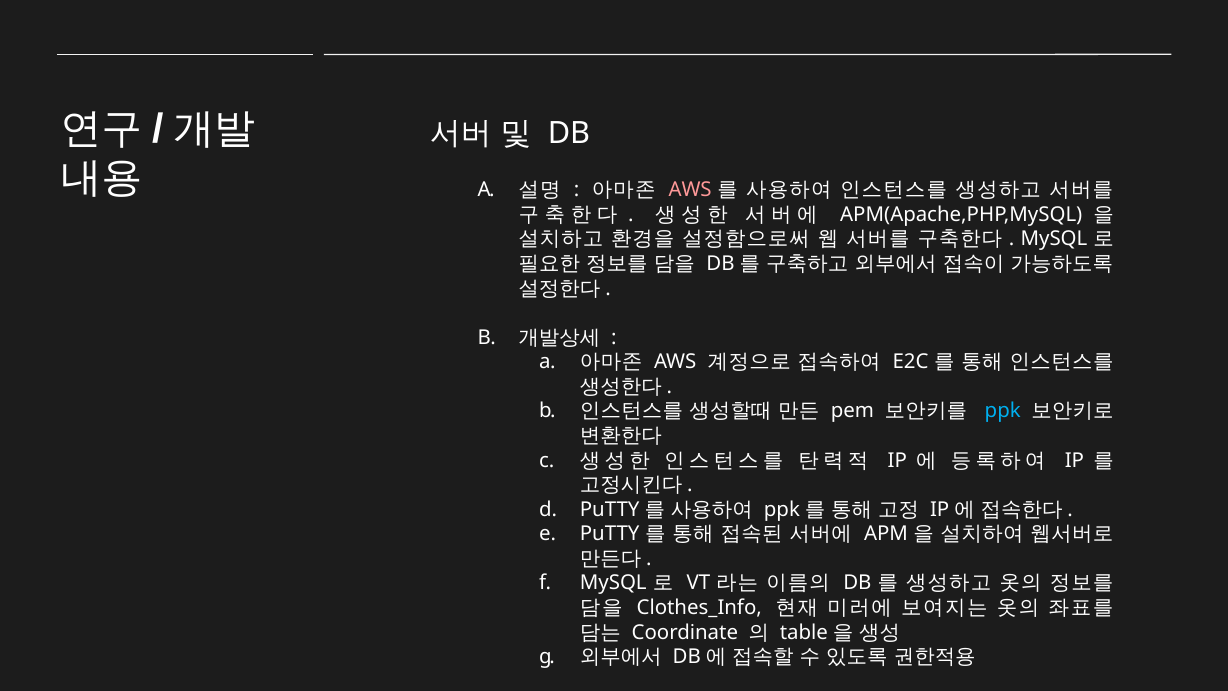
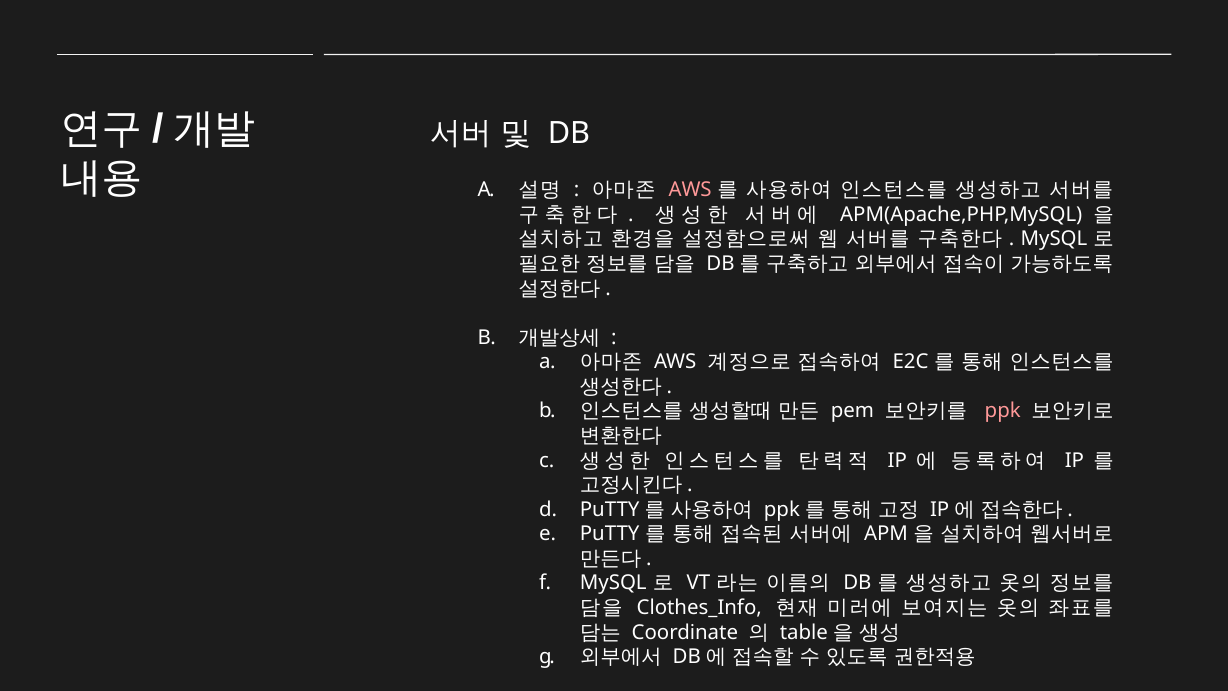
ppk colour: light blue -> pink (1003, 411)
